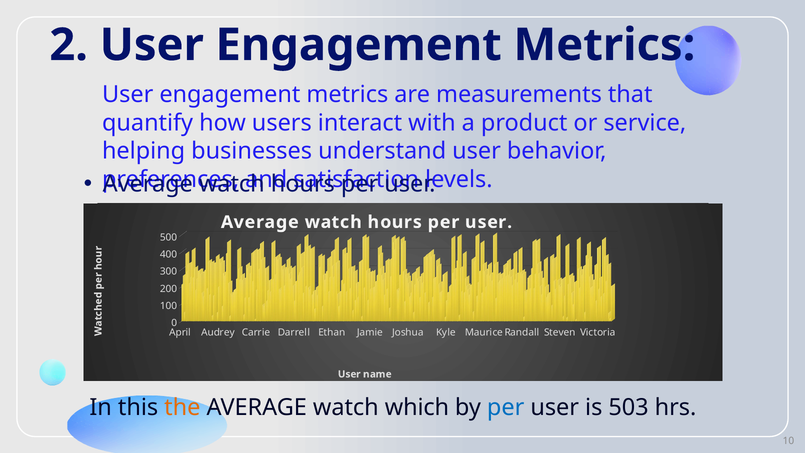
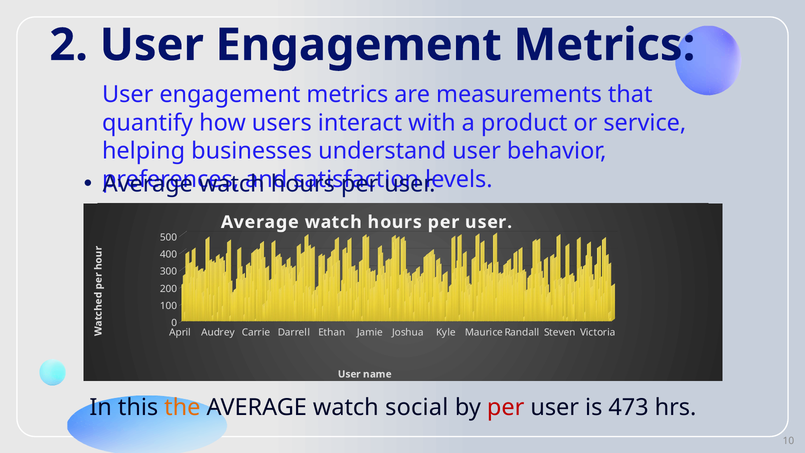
which: which -> social (417, 408)
per colour: blue -> red (506, 408)
503: 503 -> 473 (629, 408)
